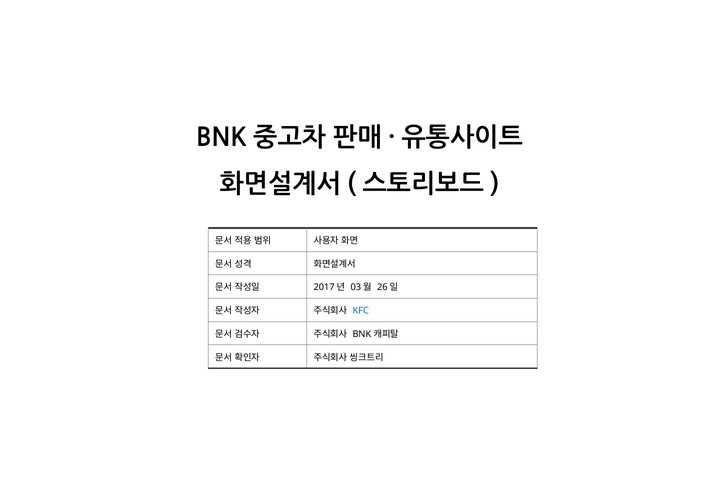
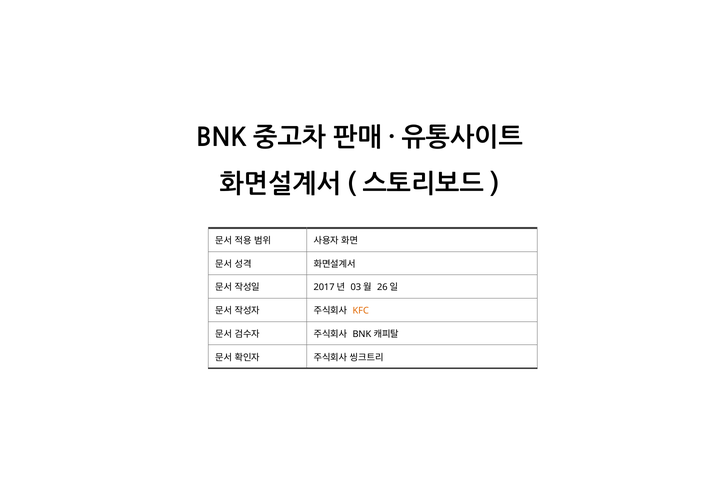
KFC colour: blue -> orange (361, 311)
